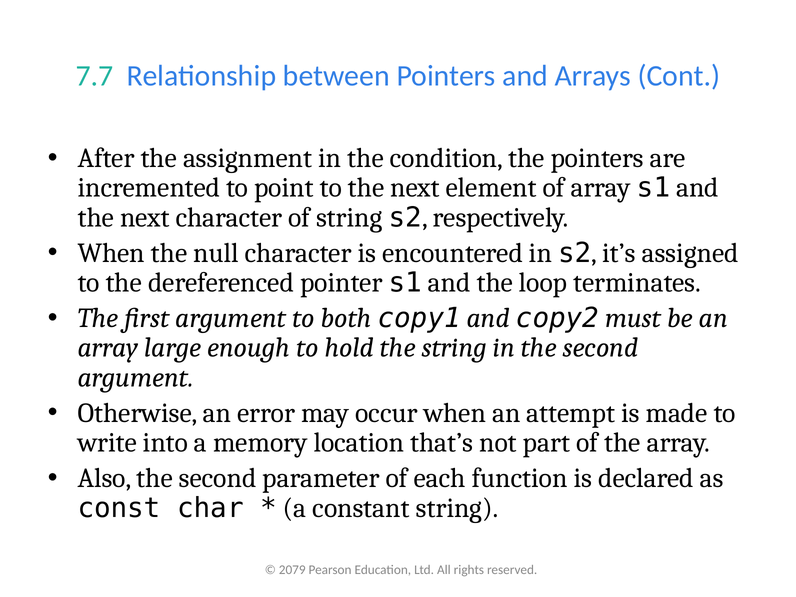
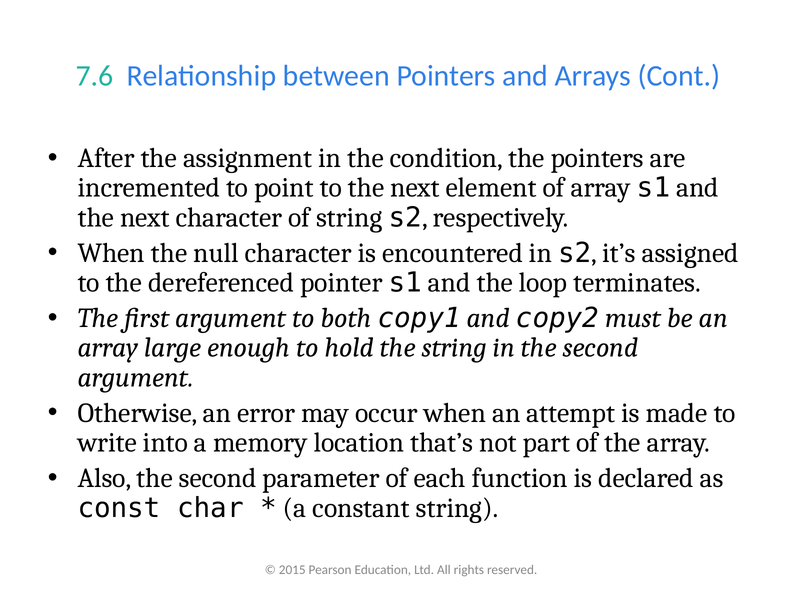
7.7: 7.7 -> 7.6 (95, 76)
2079: 2079 -> 2015 (292, 570)
